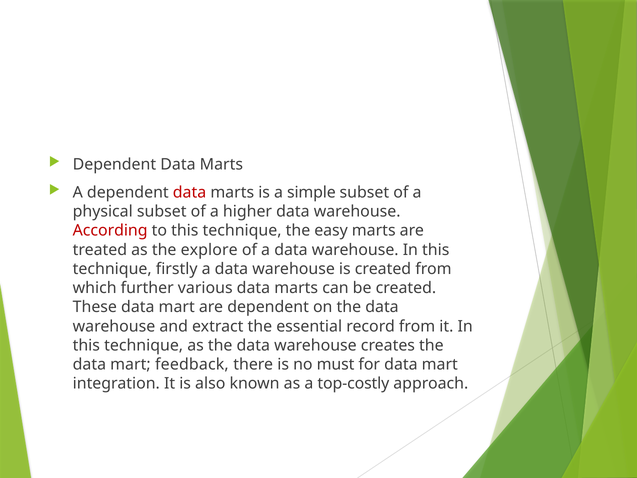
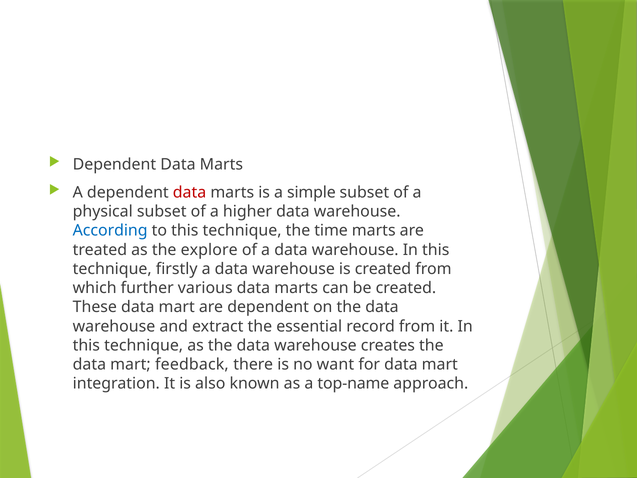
According colour: red -> blue (110, 231)
easy: easy -> time (331, 231)
must: must -> want (335, 364)
top-costly: top-costly -> top-name (353, 383)
